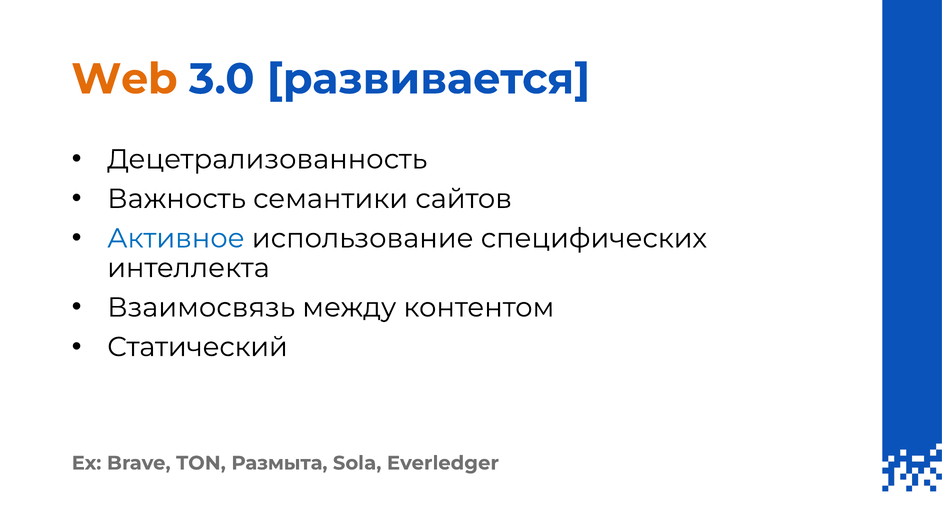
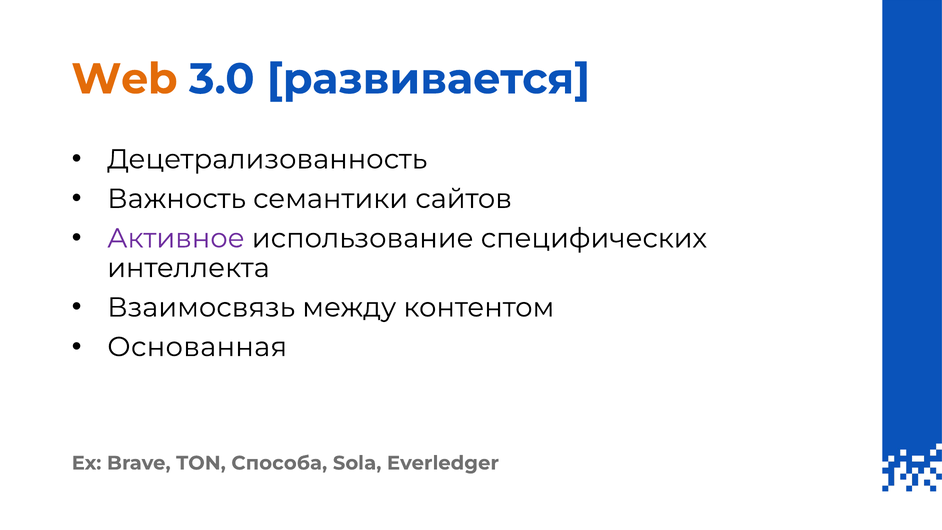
Активное colour: blue -> purple (176, 238)
Статический: Статический -> Основанная (197, 347)
Размыта: Размыта -> Способа (279, 463)
